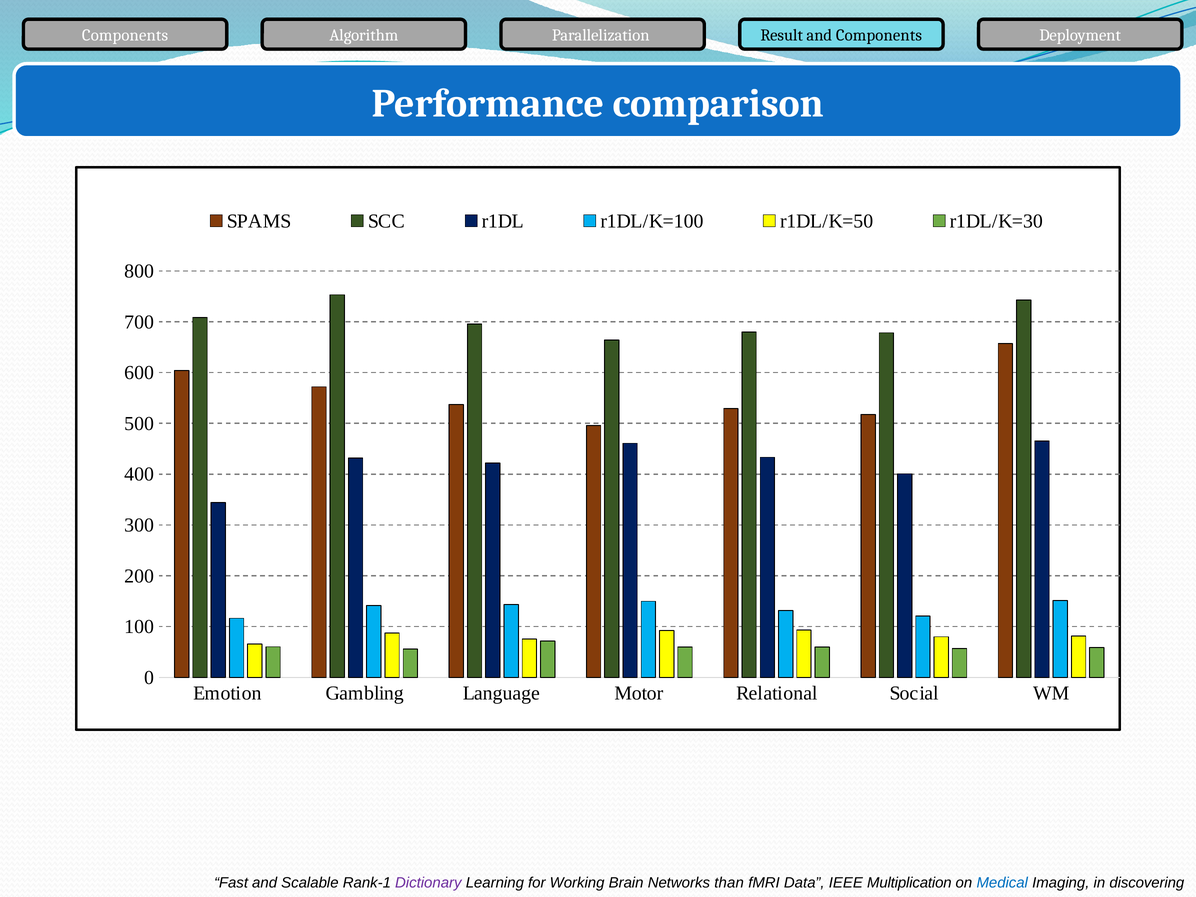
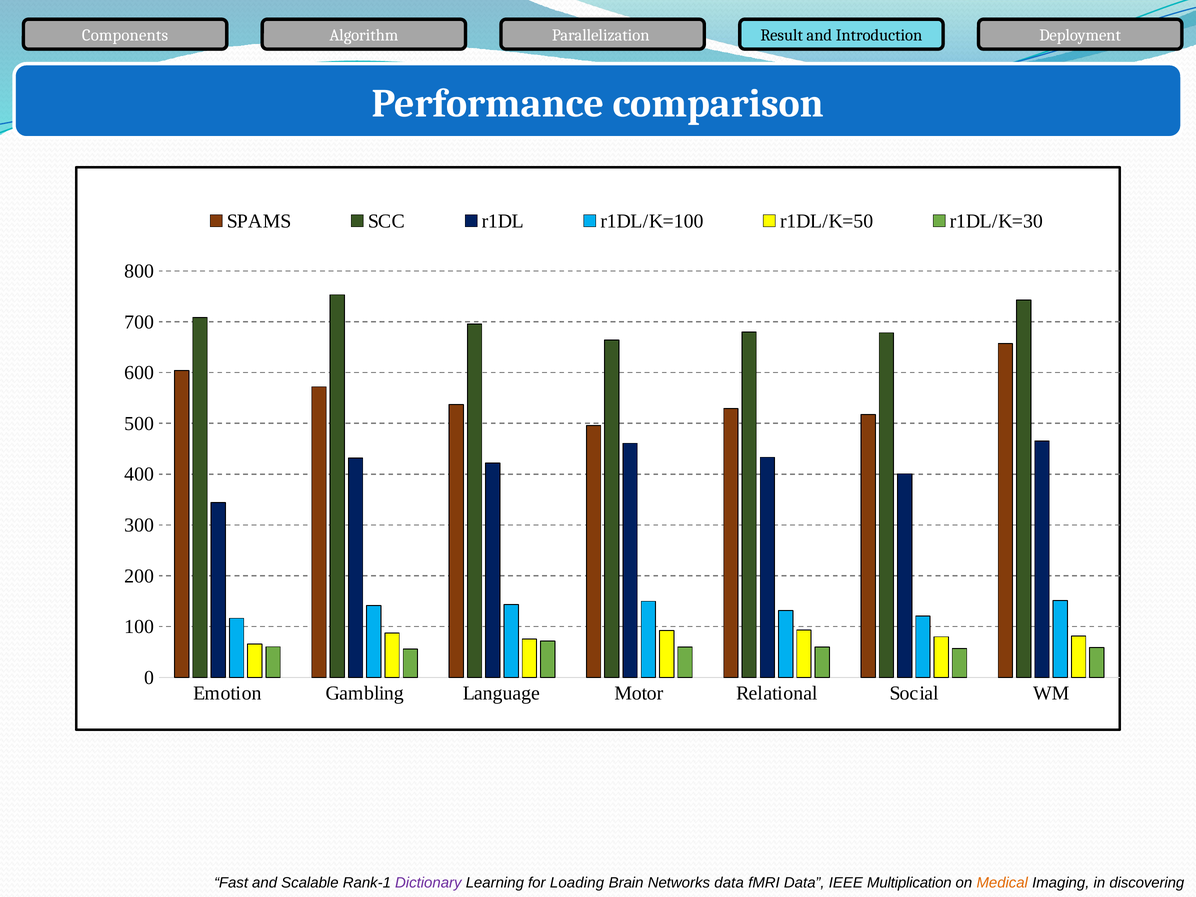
and Components: Components -> Introduction (879, 35)
Working: Working -> Loading (577, 883)
Networks than: than -> data (729, 883)
Medical colour: blue -> orange (1002, 883)
